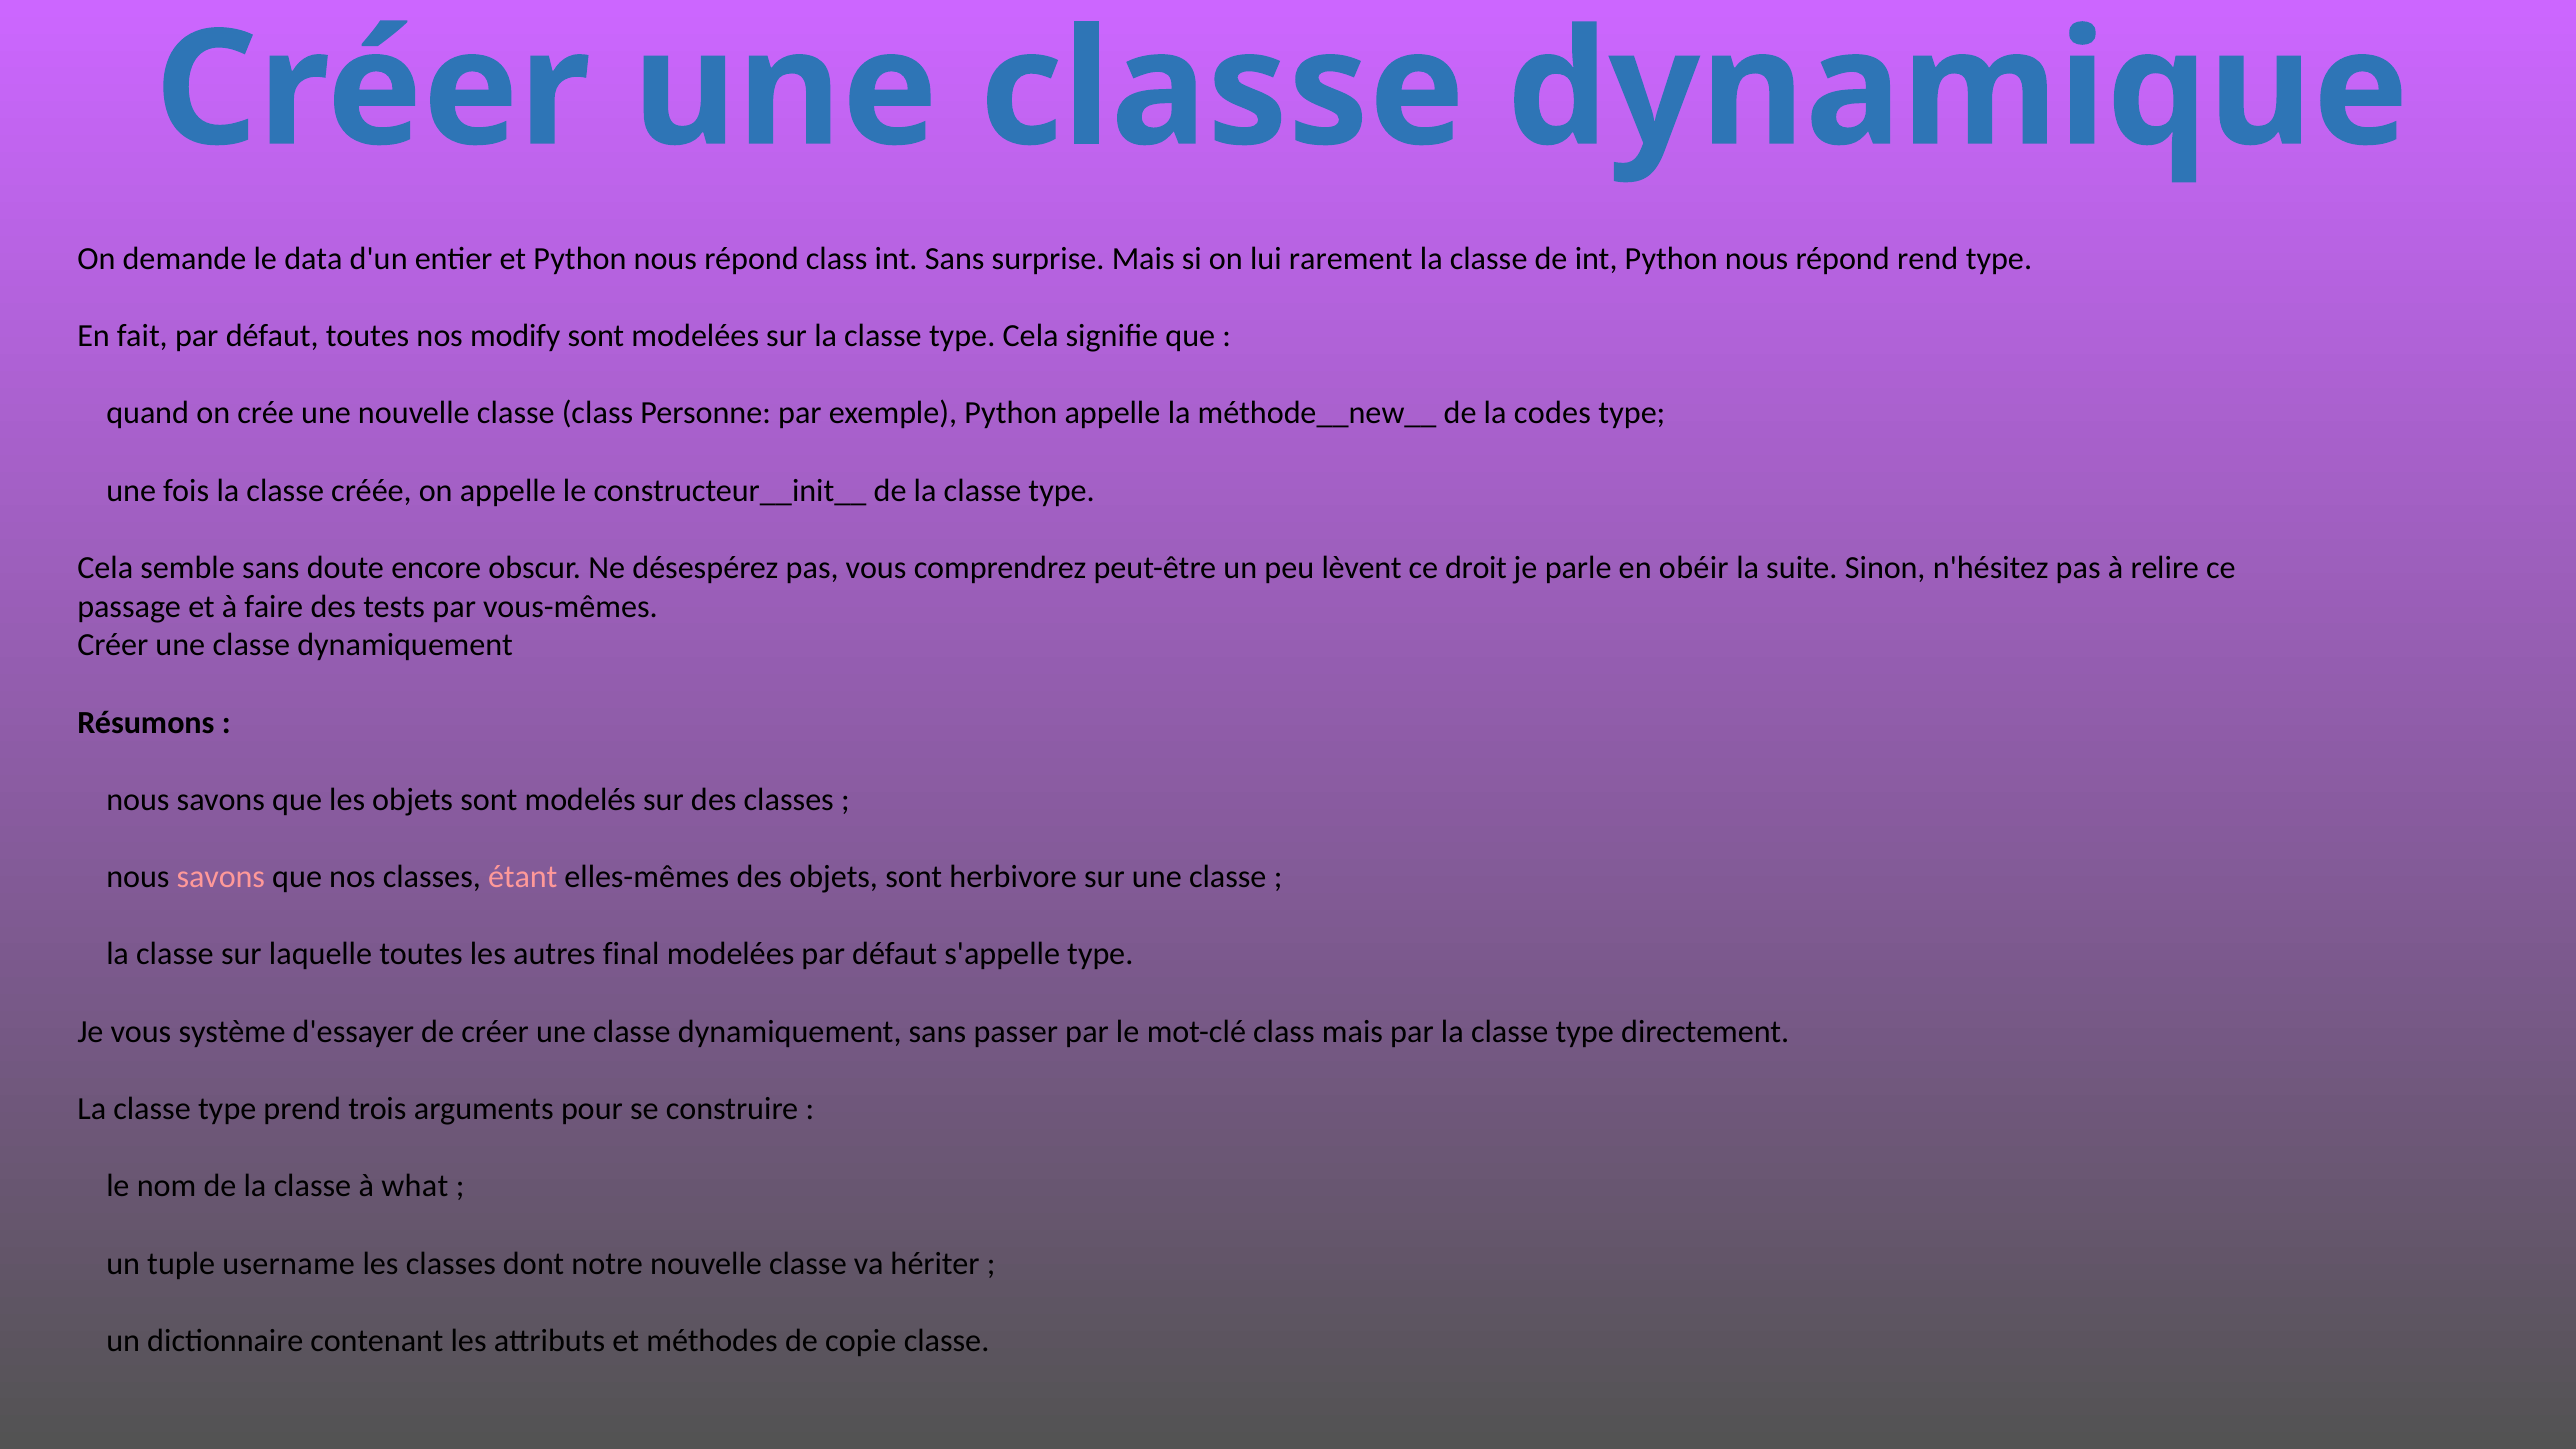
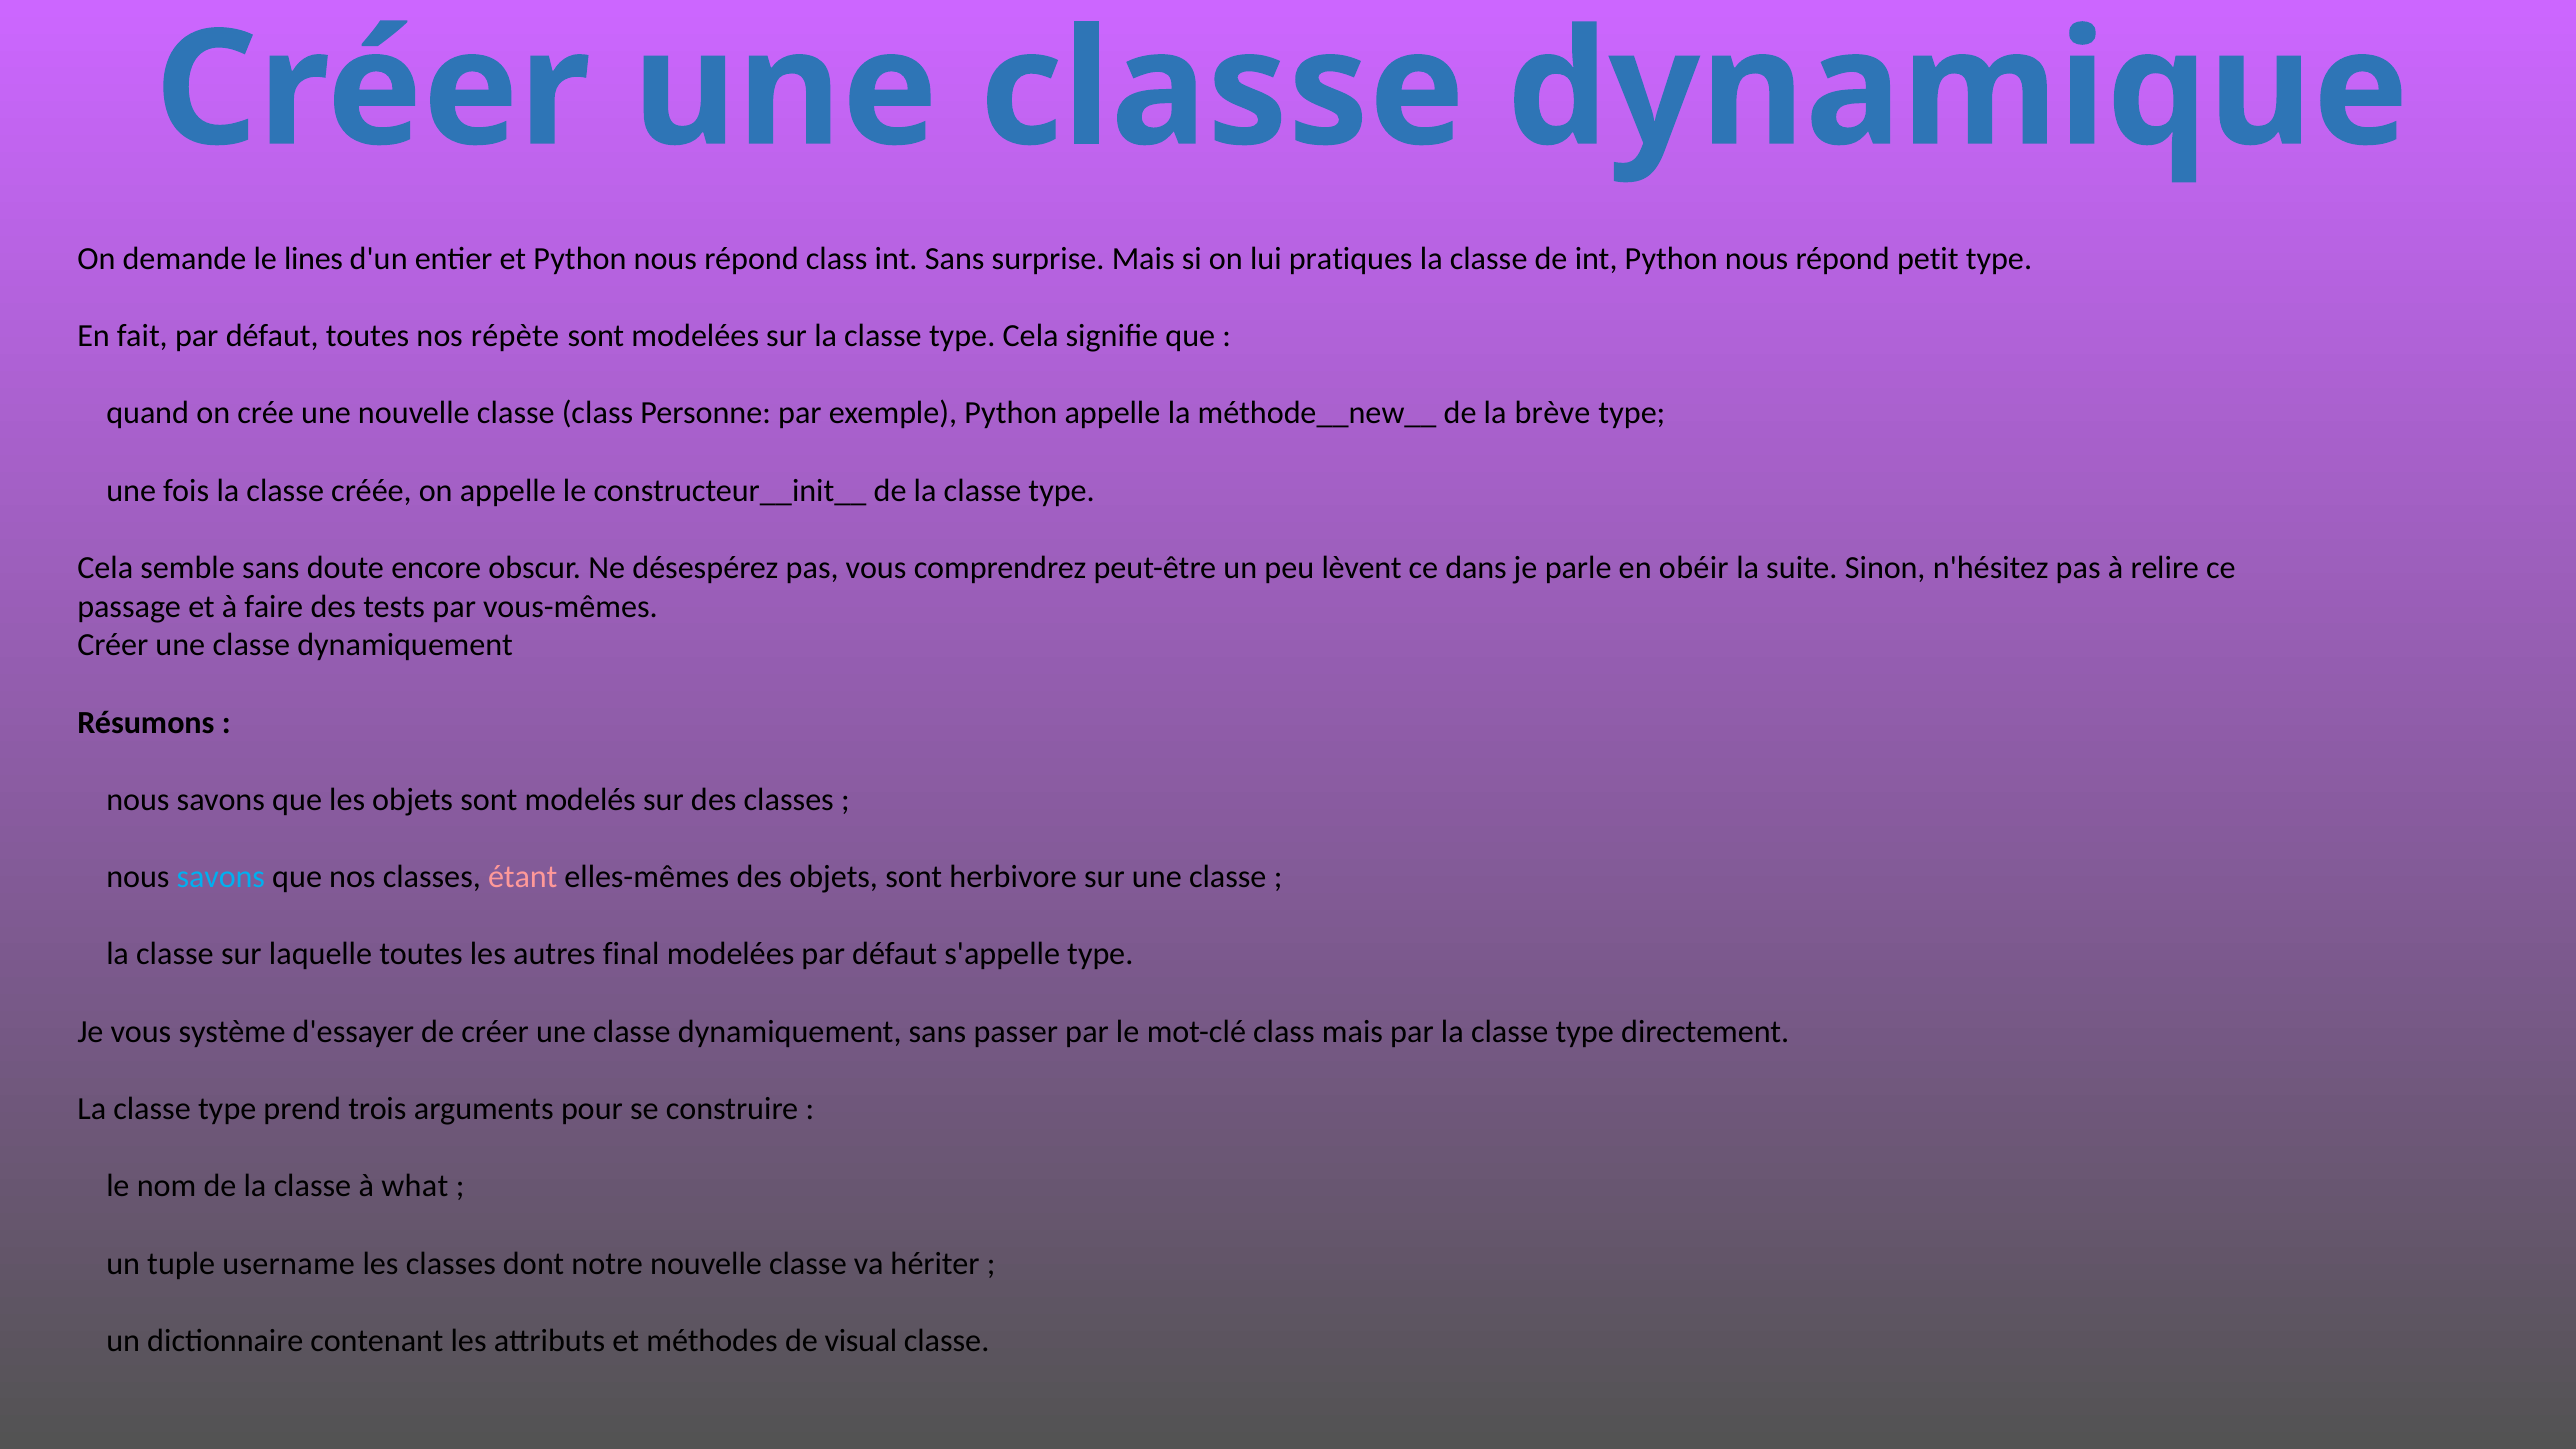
data: data -> lines (314, 259)
rarement: rarement -> pratiques (1351, 259)
rend: rend -> petit (1928, 259)
modify: modify -> répète (515, 336)
codes: codes -> brève (1552, 413)
droit: droit -> dans (1476, 568)
savons colour: pink -> light blue (221, 877)
copie: copie -> visual (861, 1341)
